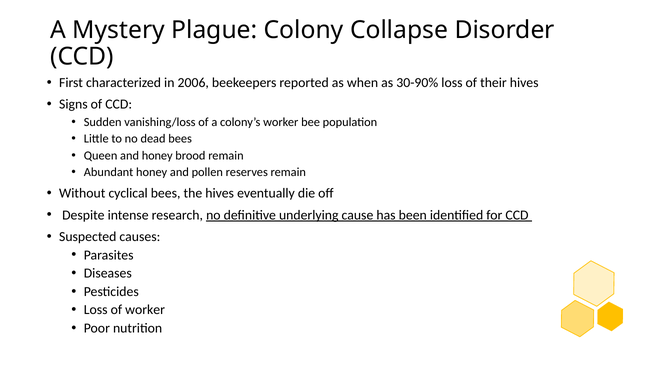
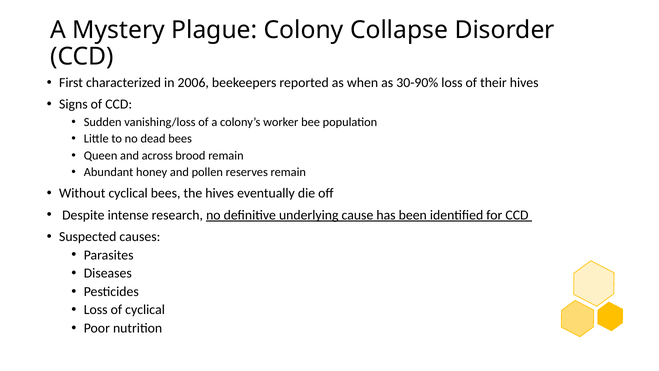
and honey: honey -> across (157, 155)
of worker: worker -> cyclical (145, 310)
